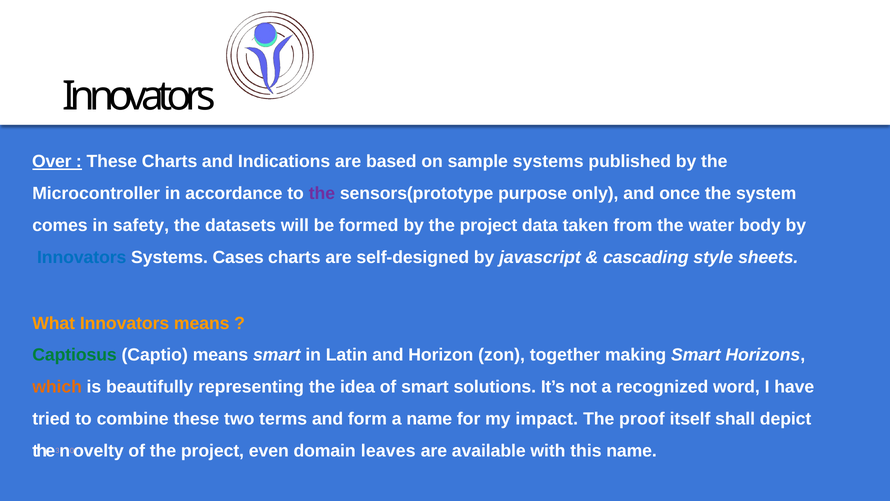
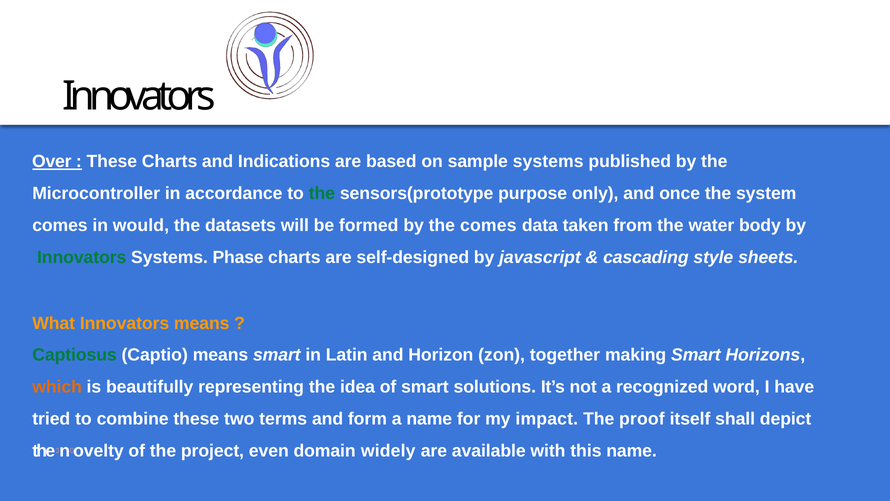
the colour: purple -> green (322, 193)
safety: safety -> would (141, 225)
by the project: project -> comes (488, 225)
Innovators colour: blue -> green (82, 257)
Cases: Cases -> Phase (238, 257)
leaves: leaves -> widely (388, 451)
